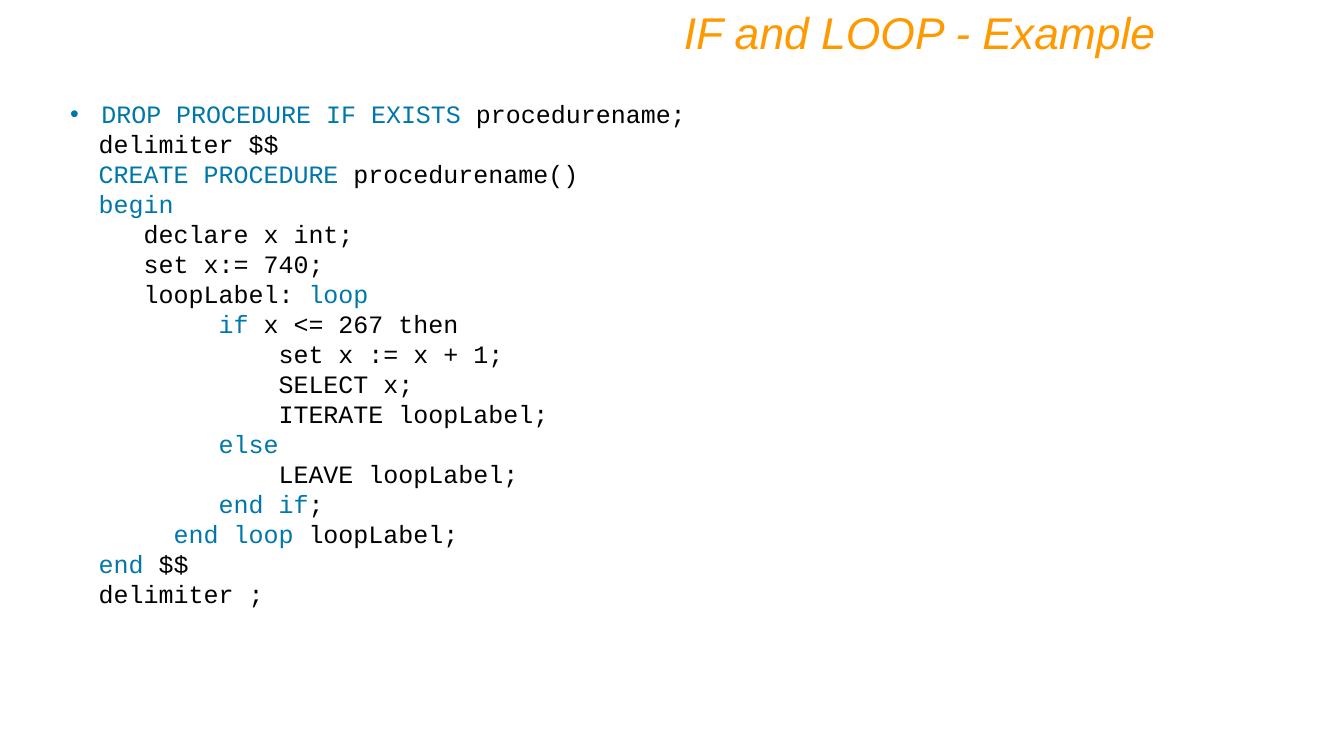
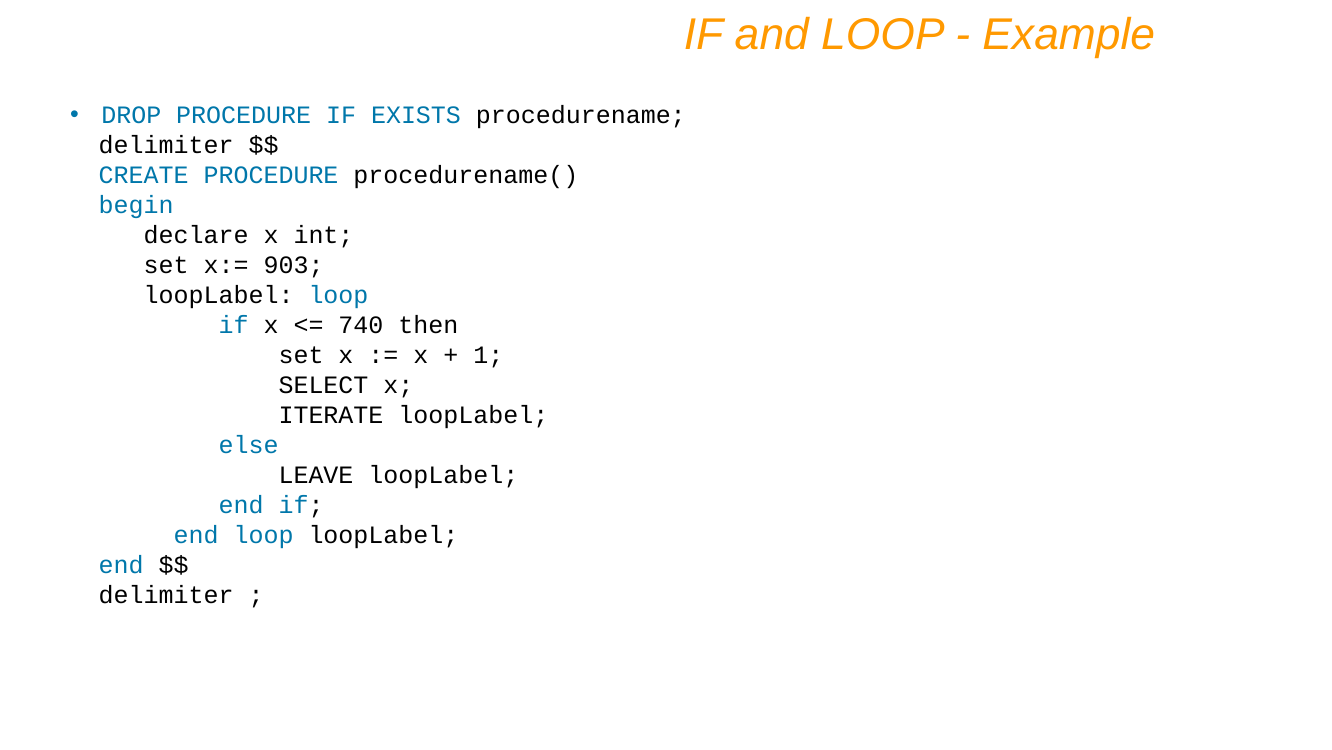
740: 740 -> 903 (294, 265)
267: 267 -> 740 (361, 325)
